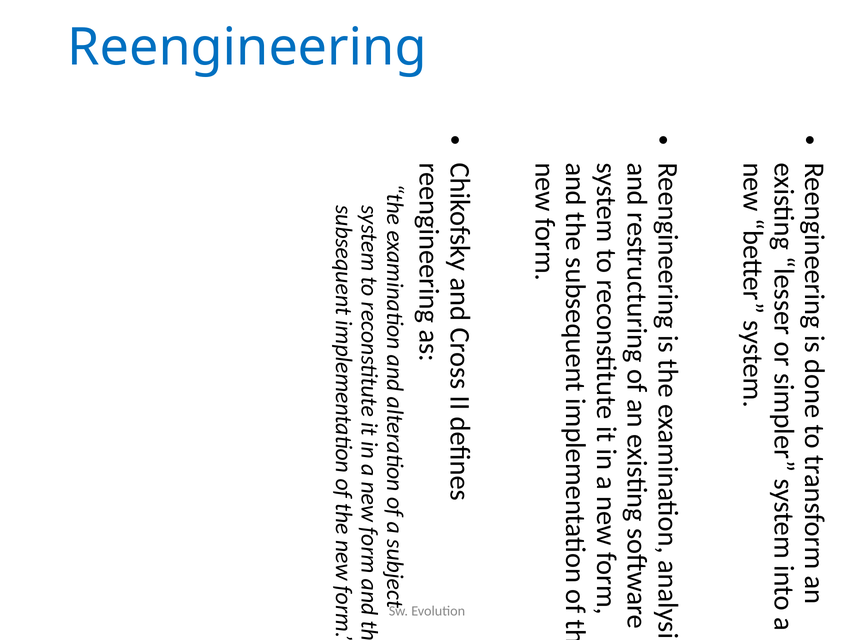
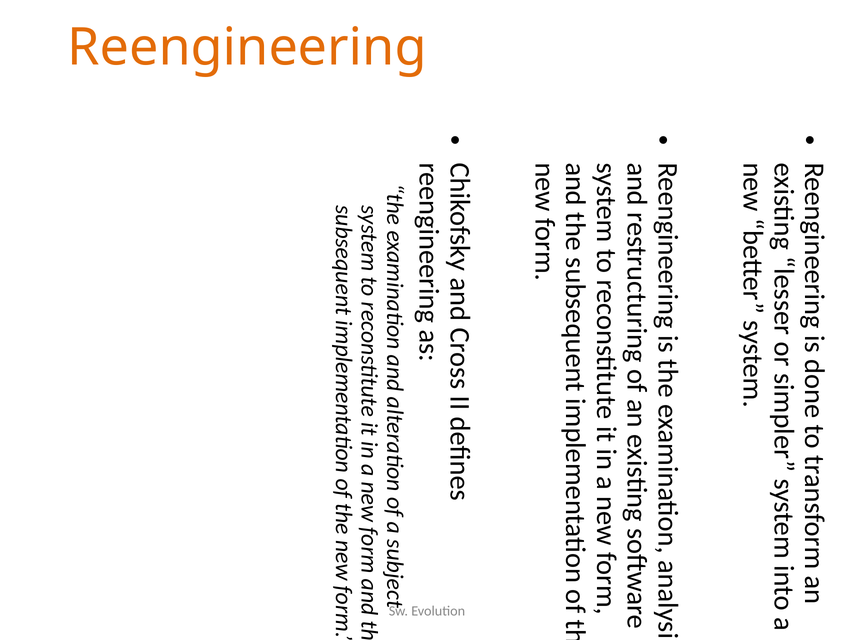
Reengineering colour: blue -> orange (247, 48)
